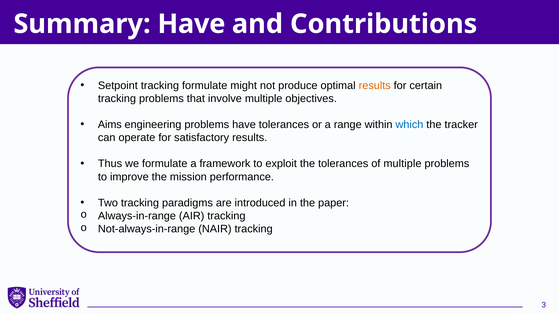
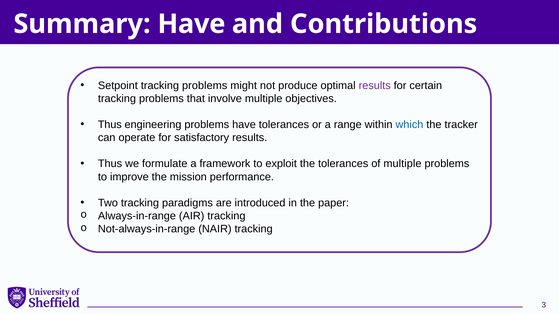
Setpoint tracking formulate: formulate -> problems (205, 86)
results colour: orange -> purple (375, 86)
Aims: Aims -> Thus (110, 125)
